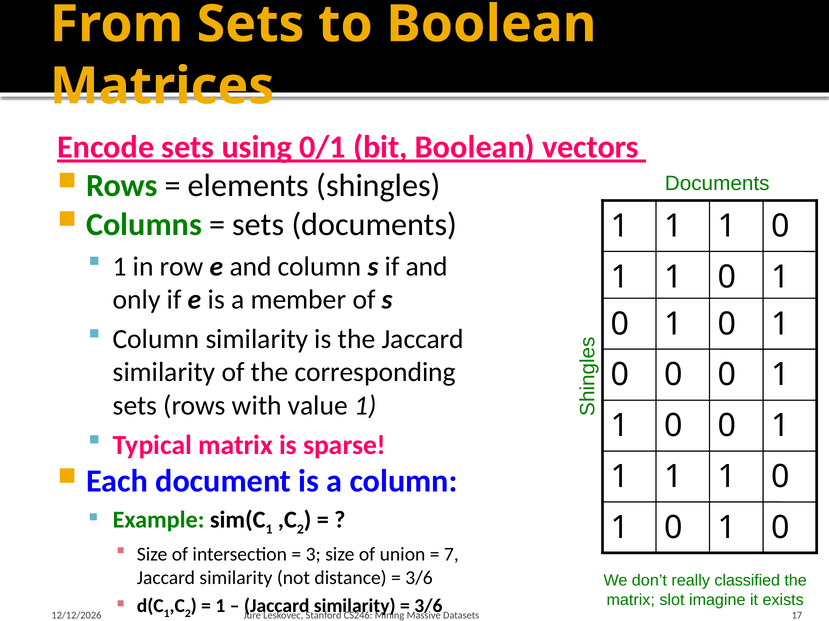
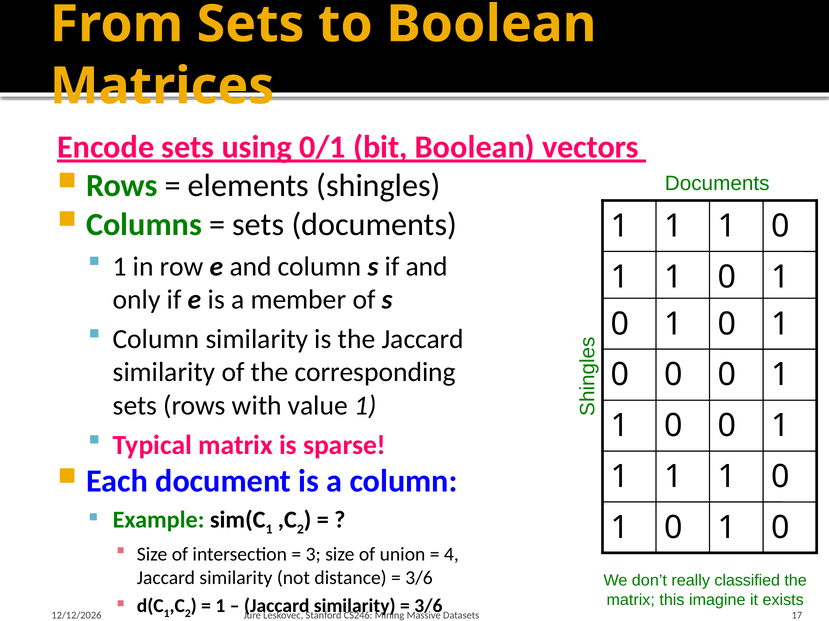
7: 7 -> 4 (451, 555)
slot: slot -> this (672, 601)
